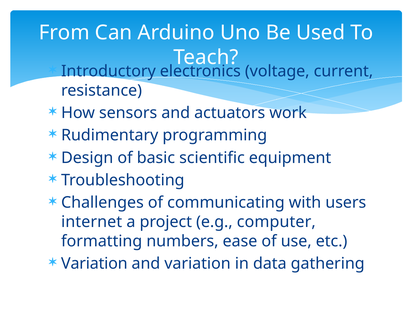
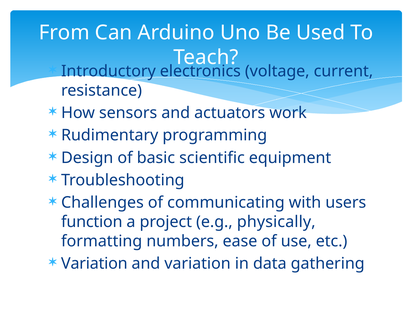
internet: internet -> function (92, 222)
computer: computer -> physically (276, 222)
